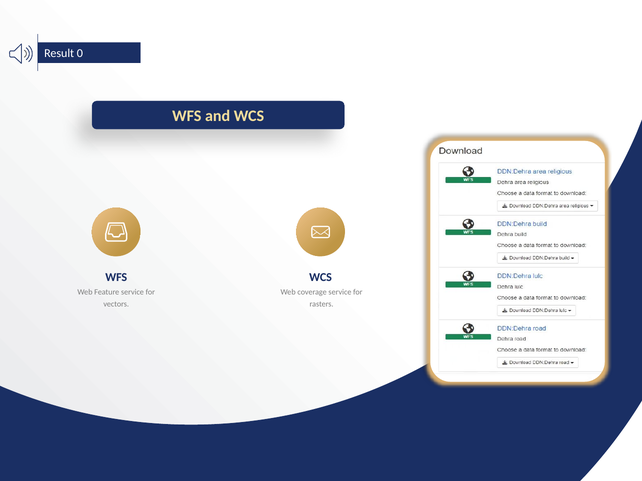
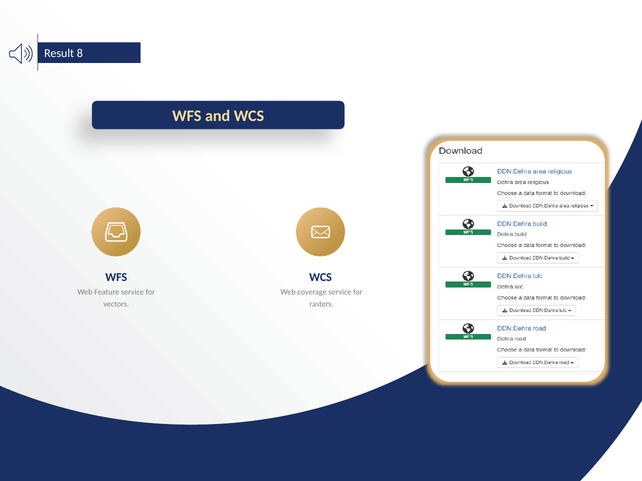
0: 0 -> 8 (80, 54)
